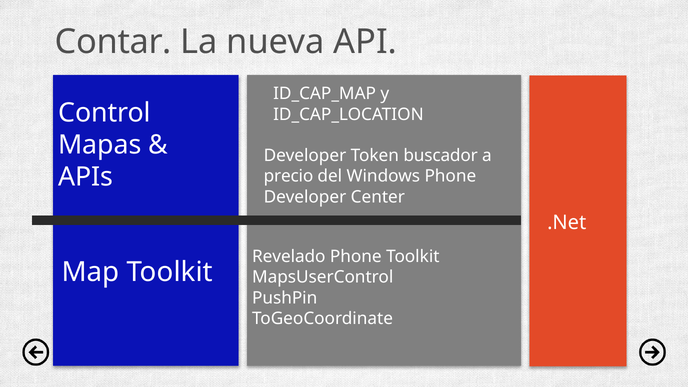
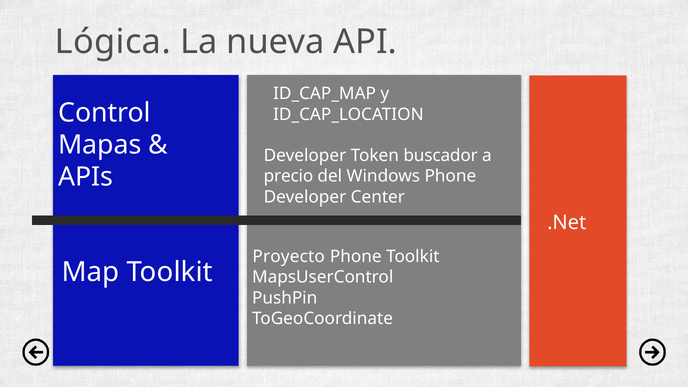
Contar: Contar -> Lógica (113, 42)
Revelado: Revelado -> Proyecto (289, 257)
